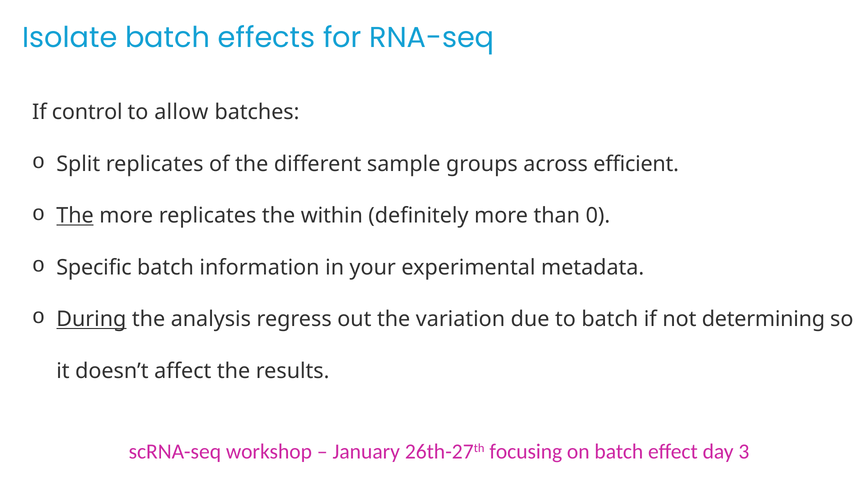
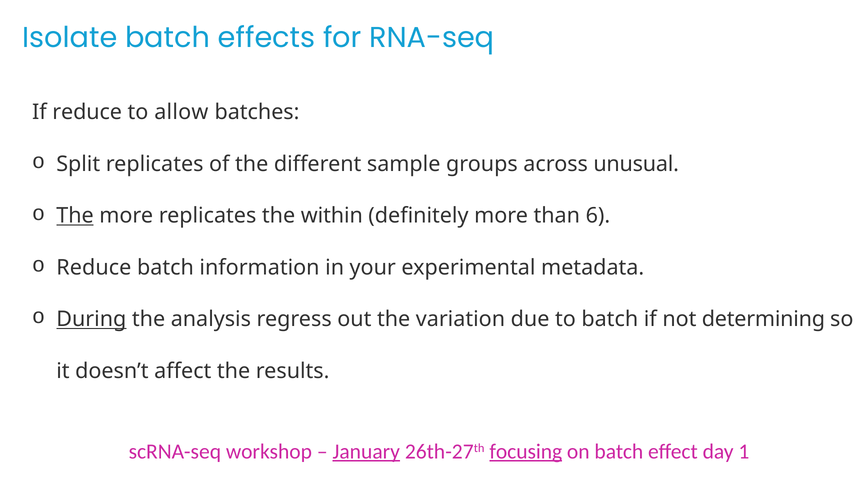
If control: control -> reduce (87, 112)
efficient: efficient -> unusual (636, 164)
0: 0 -> 6 (598, 216)
Specific: Specific -> Reduce (94, 267)
January underline: none -> present (366, 451)
focusing underline: none -> present (526, 451)
3: 3 -> 1 (744, 451)
